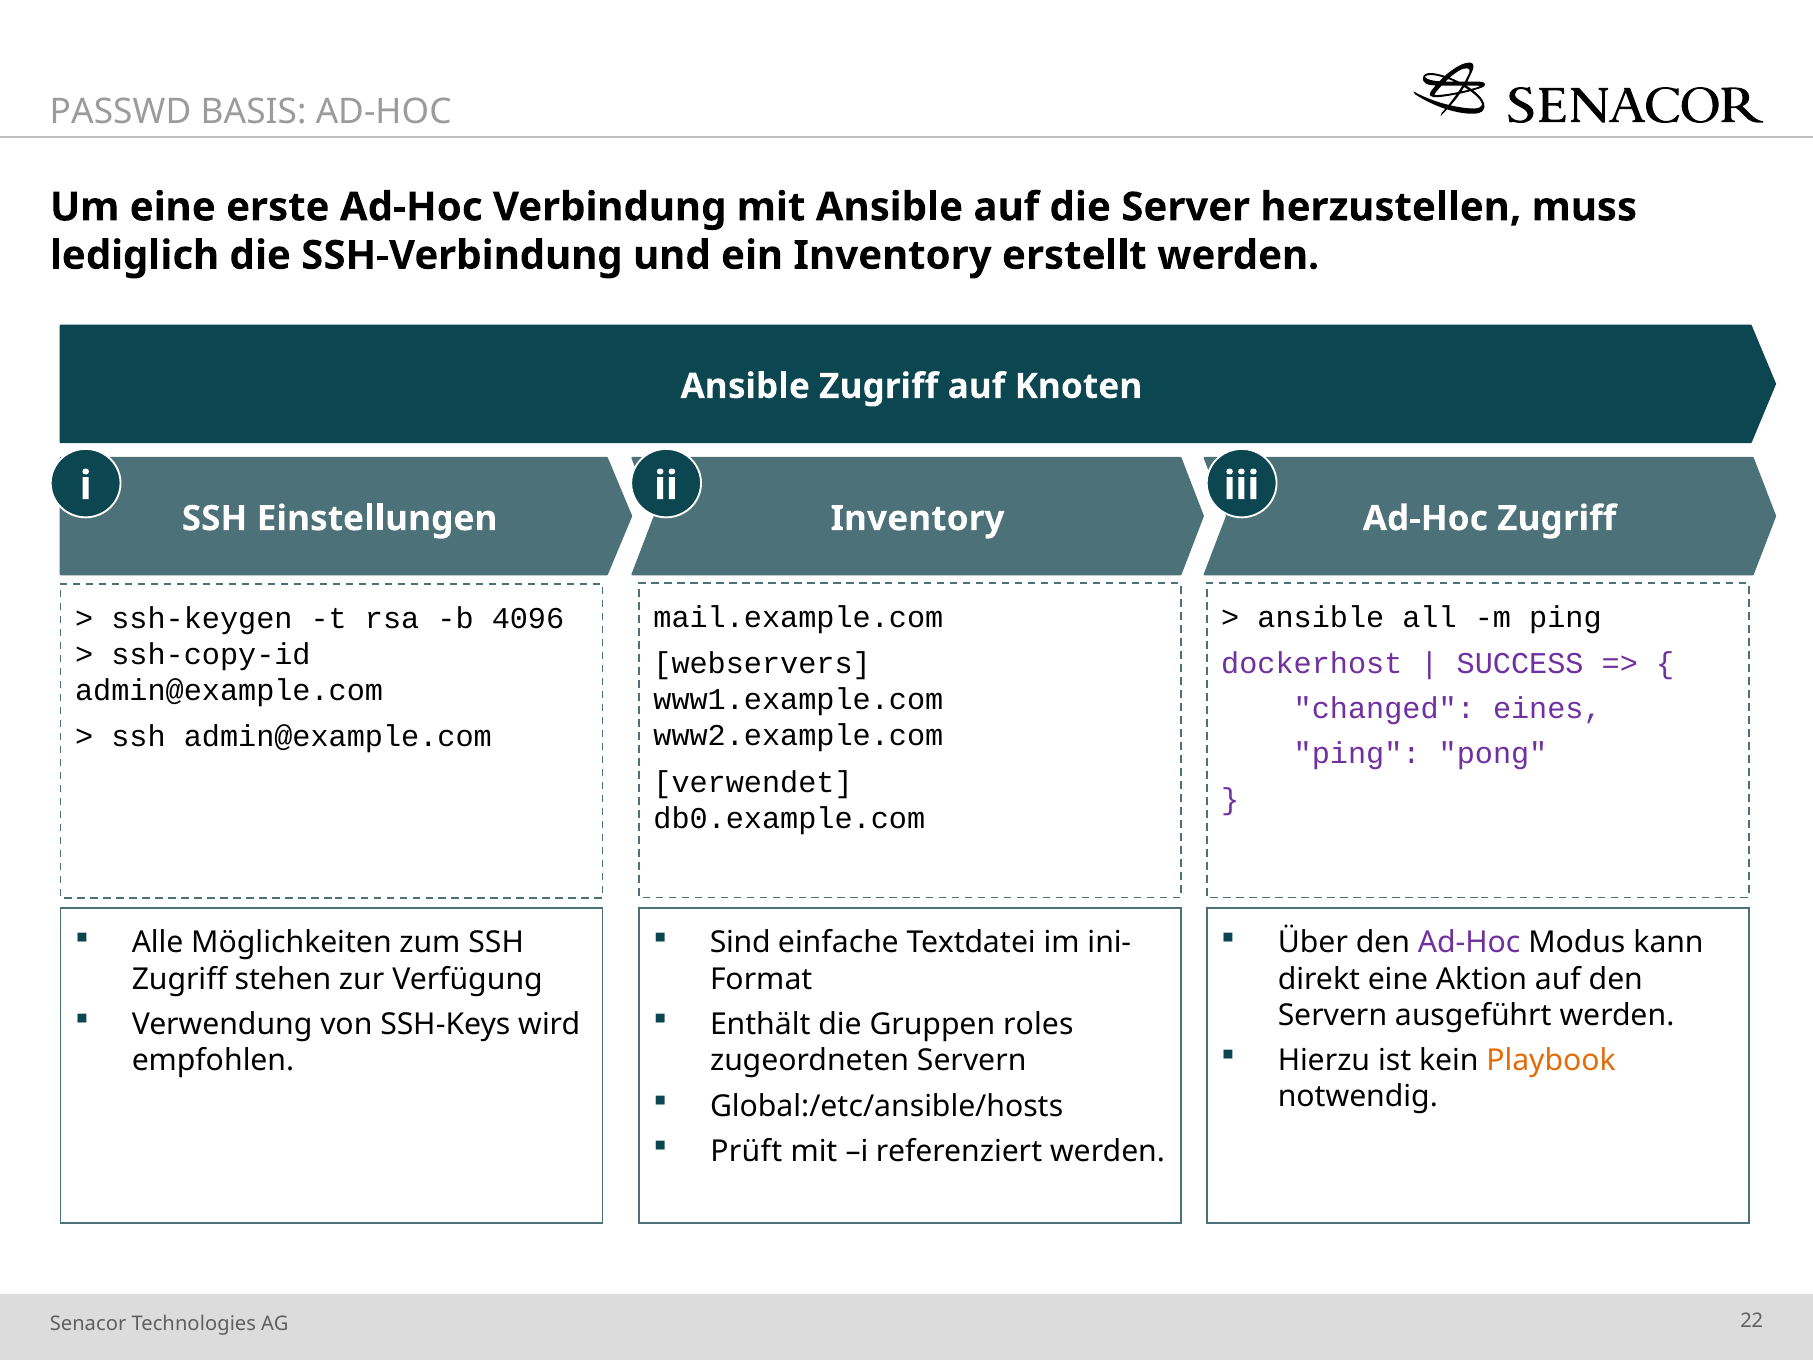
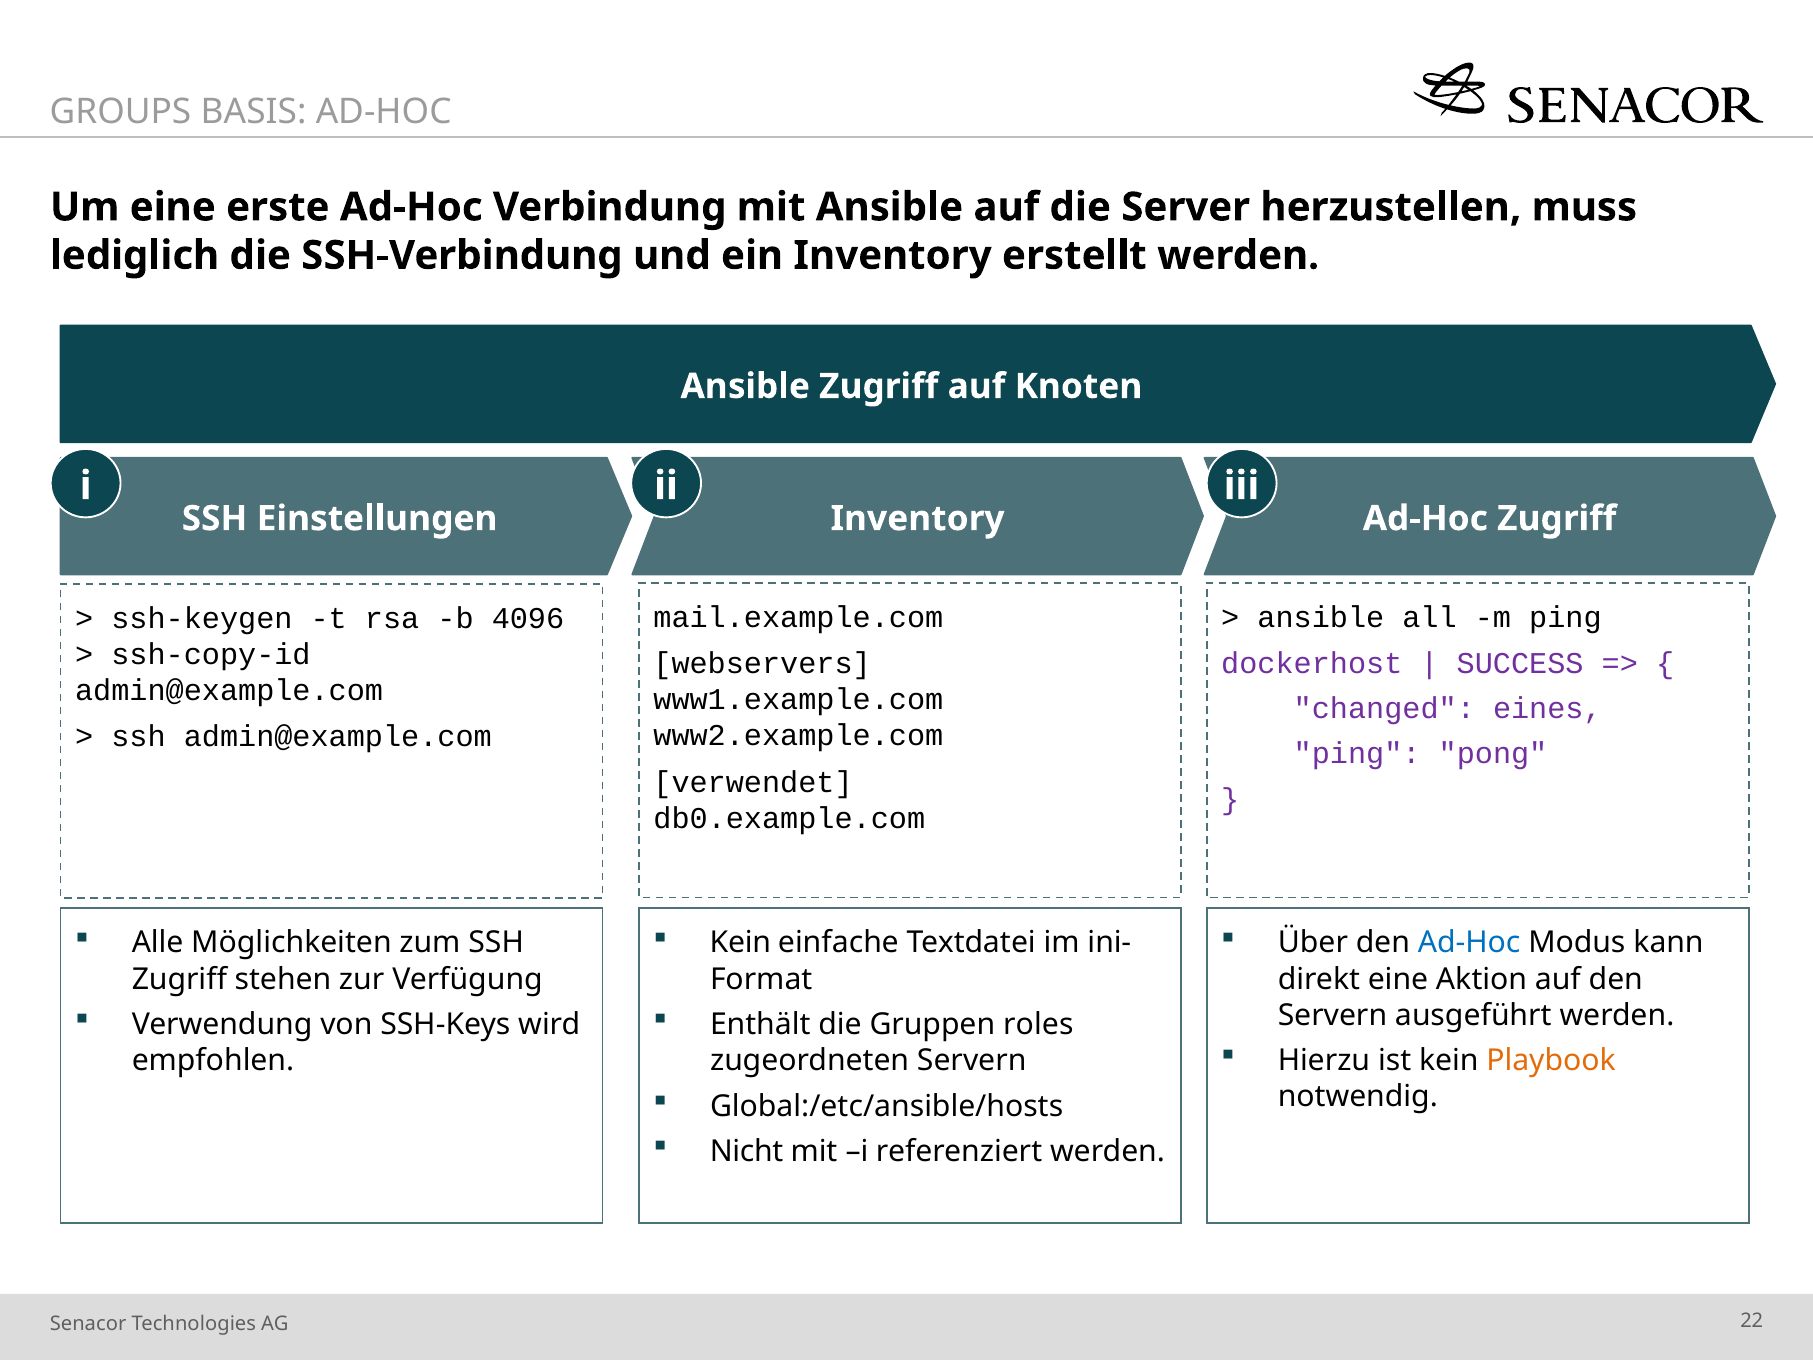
PASSWD: PASSWD -> GROUPS (121, 111)
Sind: Sind -> Kein (740, 943)
Ad-Hoc colour: purple -> blue (1469, 943)
Prüft: Prüft -> Nicht (747, 1151)
